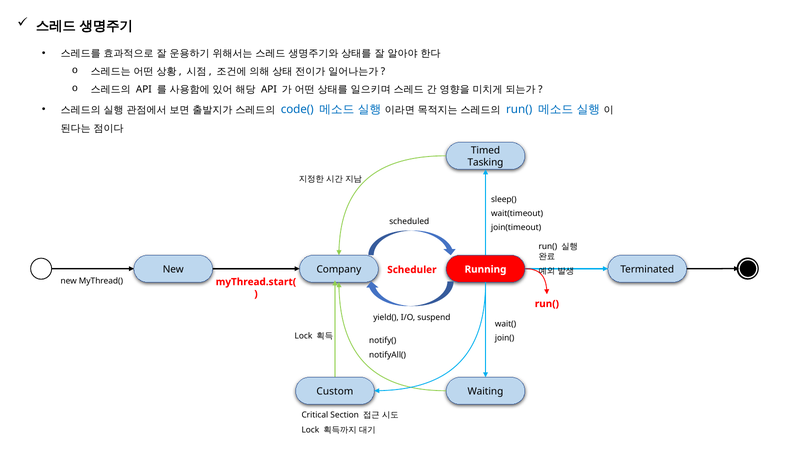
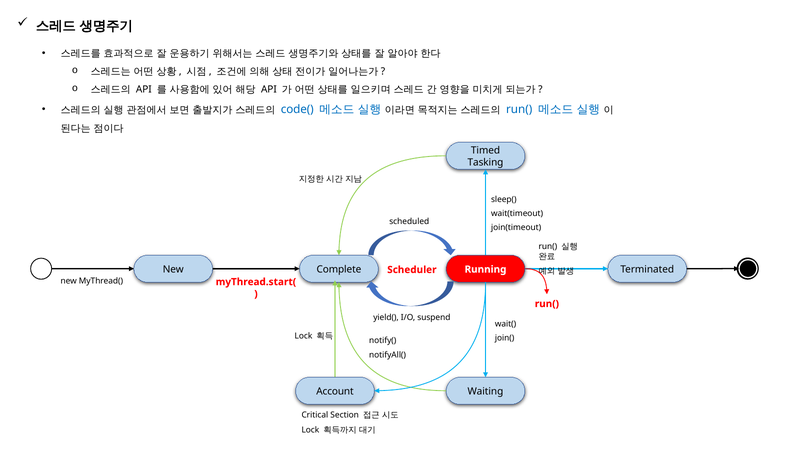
Company: Company -> Complete (339, 269)
Custom: Custom -> Account (335, 391)
